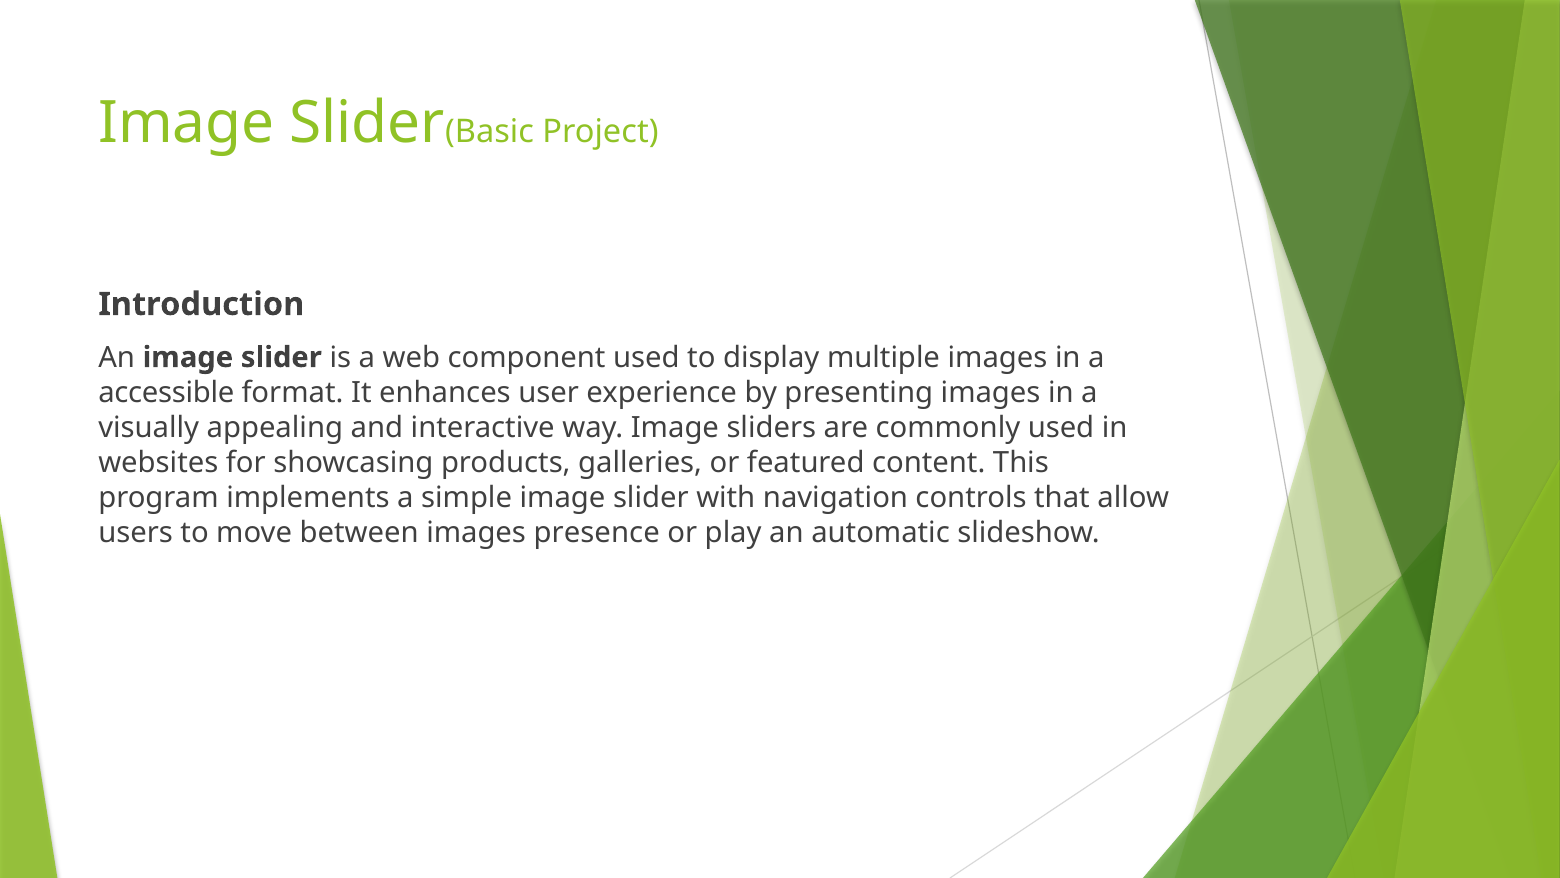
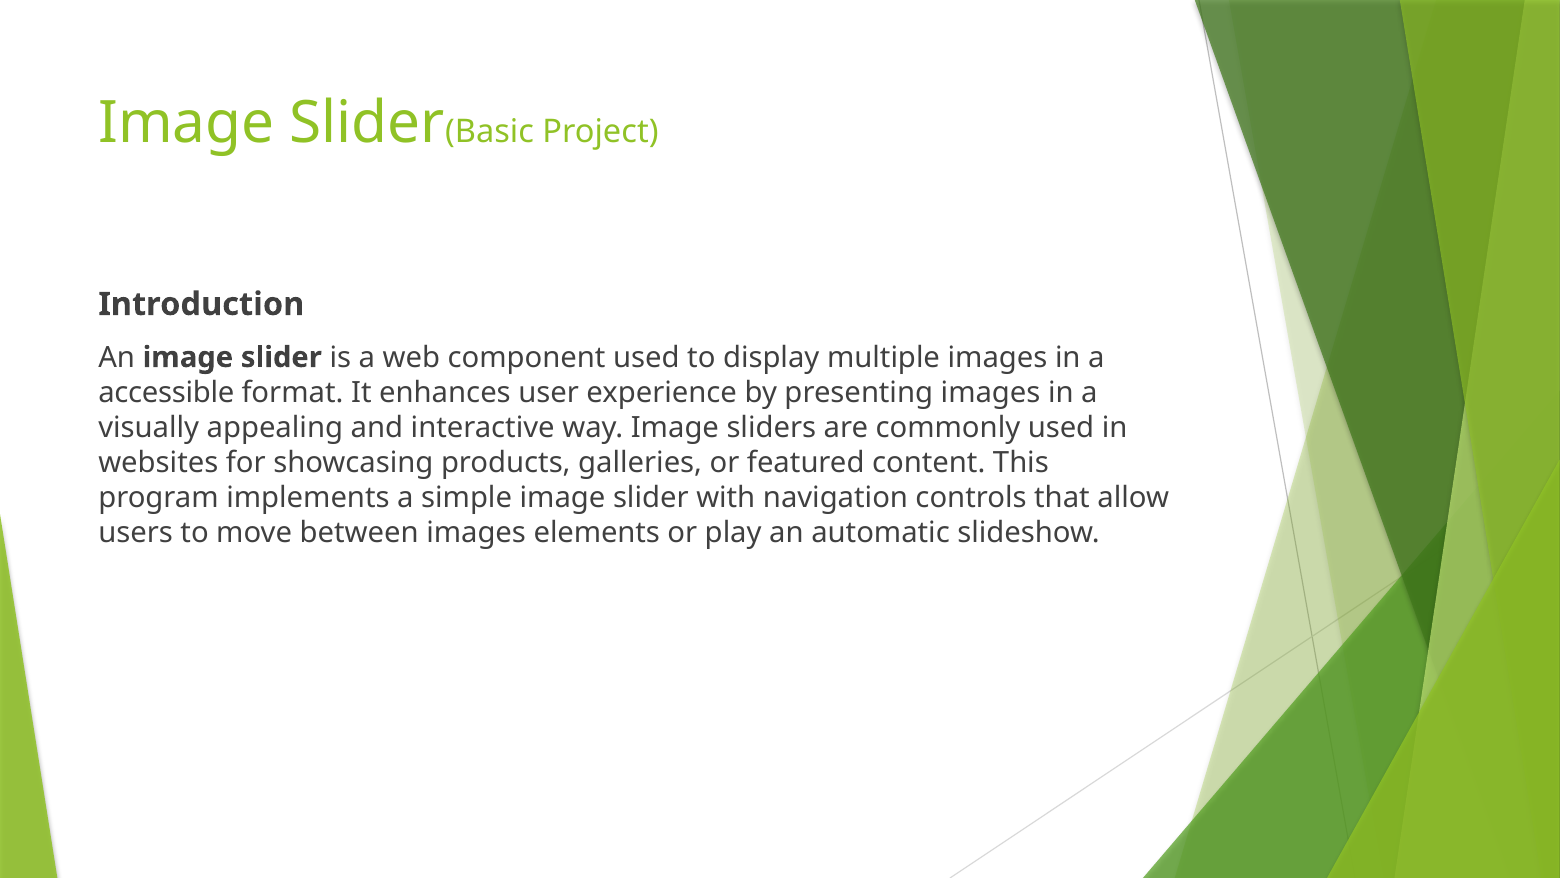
presence: presence -> elements (597, 533)
